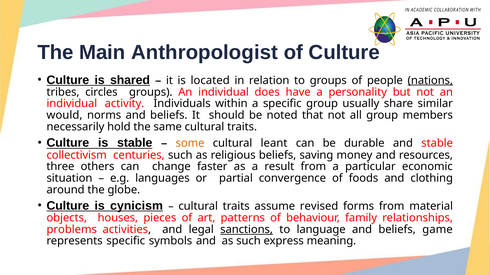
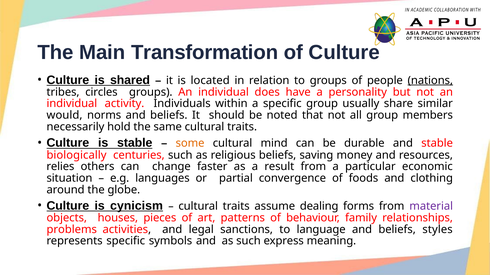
Anthropologist: Anthropologist -> Transformation (205, 53)
leant: leant -> mind (274, 144)
collectivism: collectivism -> biologically (77, 155)
three: three -> relies (60, 167)
revised: revised -> dealing (319, 207)
material colour: black -> purple (431, 207)
sanctions underline: present -> none (247, 230)
game: game -> styles (438, 230)
